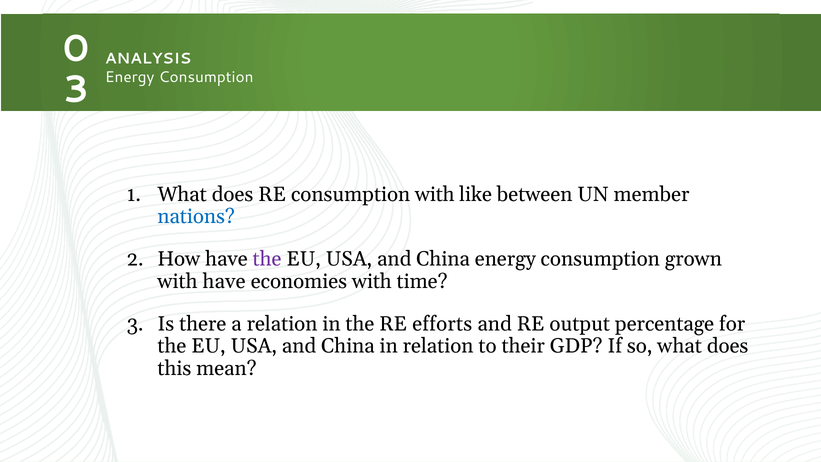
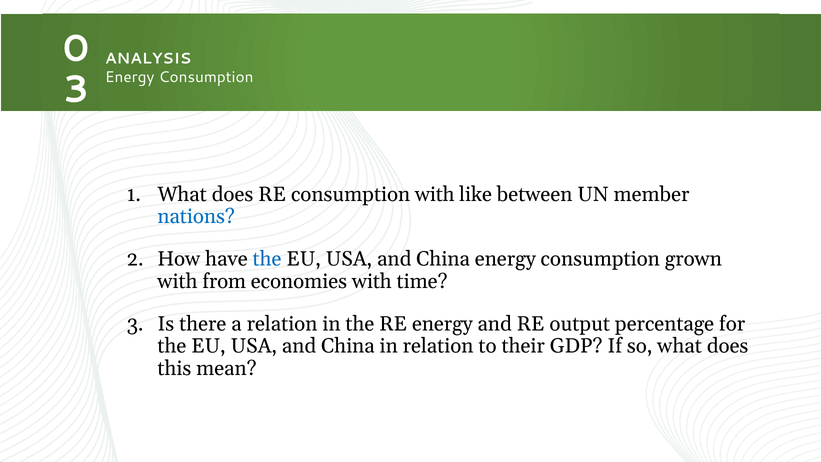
the colour: purple -> blue (267, 259)
with have: have -> from (224, 281)
RE efforts: efforts -> energy (442, 324)
